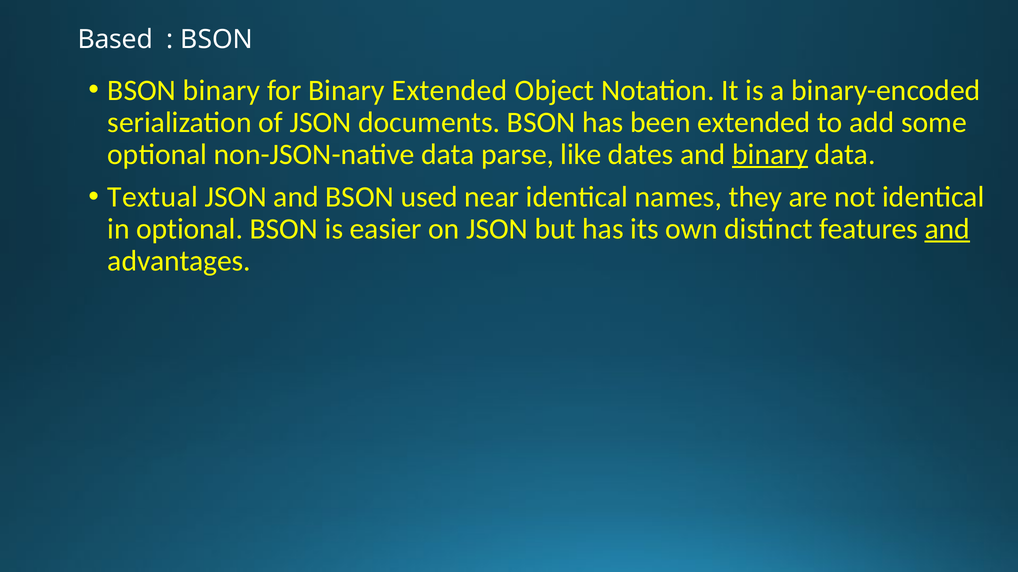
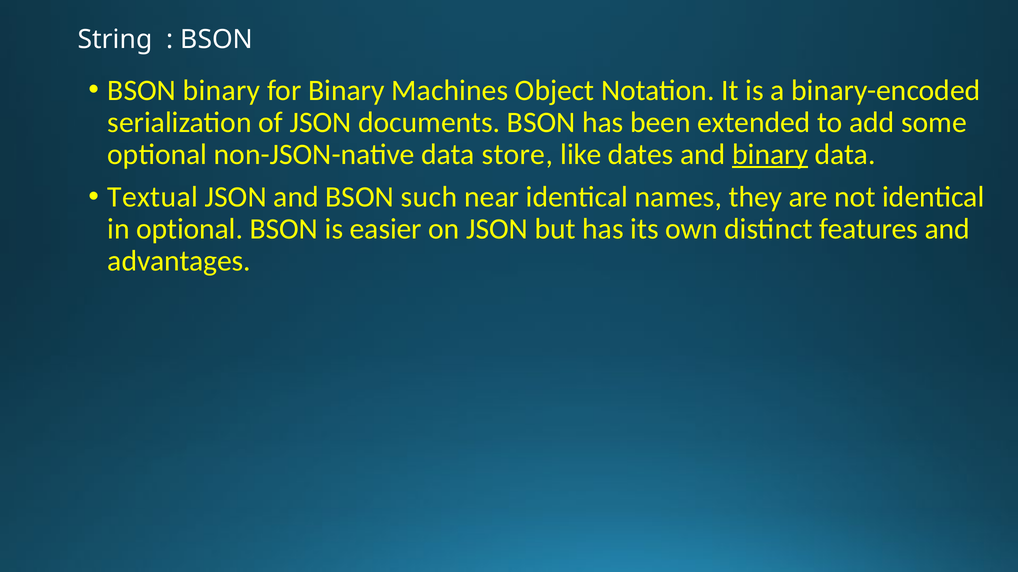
Based: Based -> String (115, 40)
Binary Extended: Extended -> Machines (450, 90)
parse: parse -> store (517, 154)
used: used -> such (429, 197)
and underline: present -> none (947, 229)
